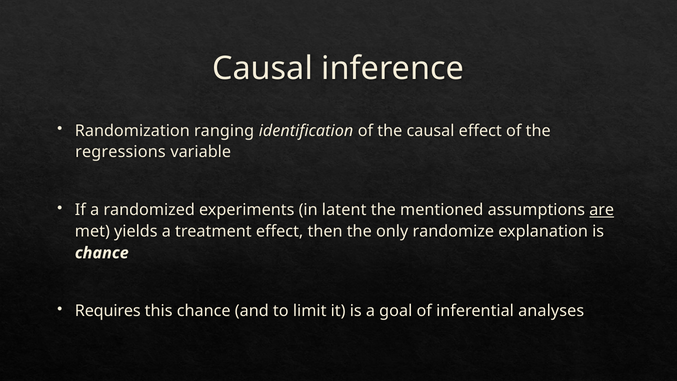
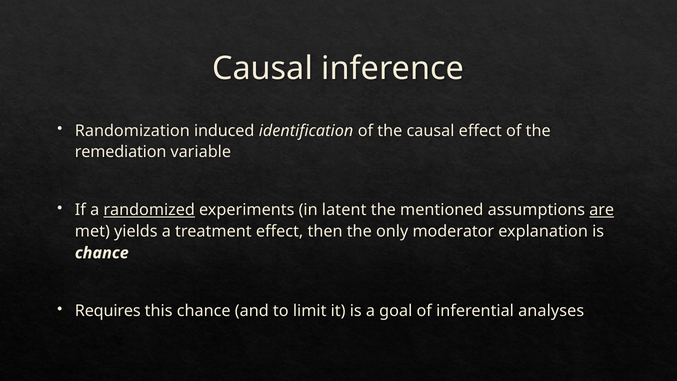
ranging: ranging -> induced (224, 131)
regressions: regressions -> remediation (121, 152)
randomized underline: none -> present (149, 210)
randomize: randomize -> moderator (453, 231)
